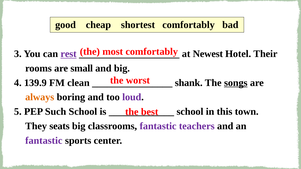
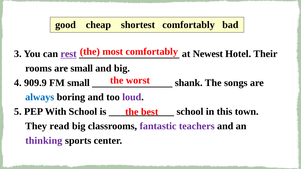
139.9: 139.9 -> 909.9 (35, 83)
FM clean: clean -> small (78, 83)
songs underline: present -> none (236, 83)
always colour: orange -> blue (40, 97)
Such: Such -> With (56, 112)
seats: seats -> read (59, 126)
fantastic: fantastic -> thinking (44, 141)
